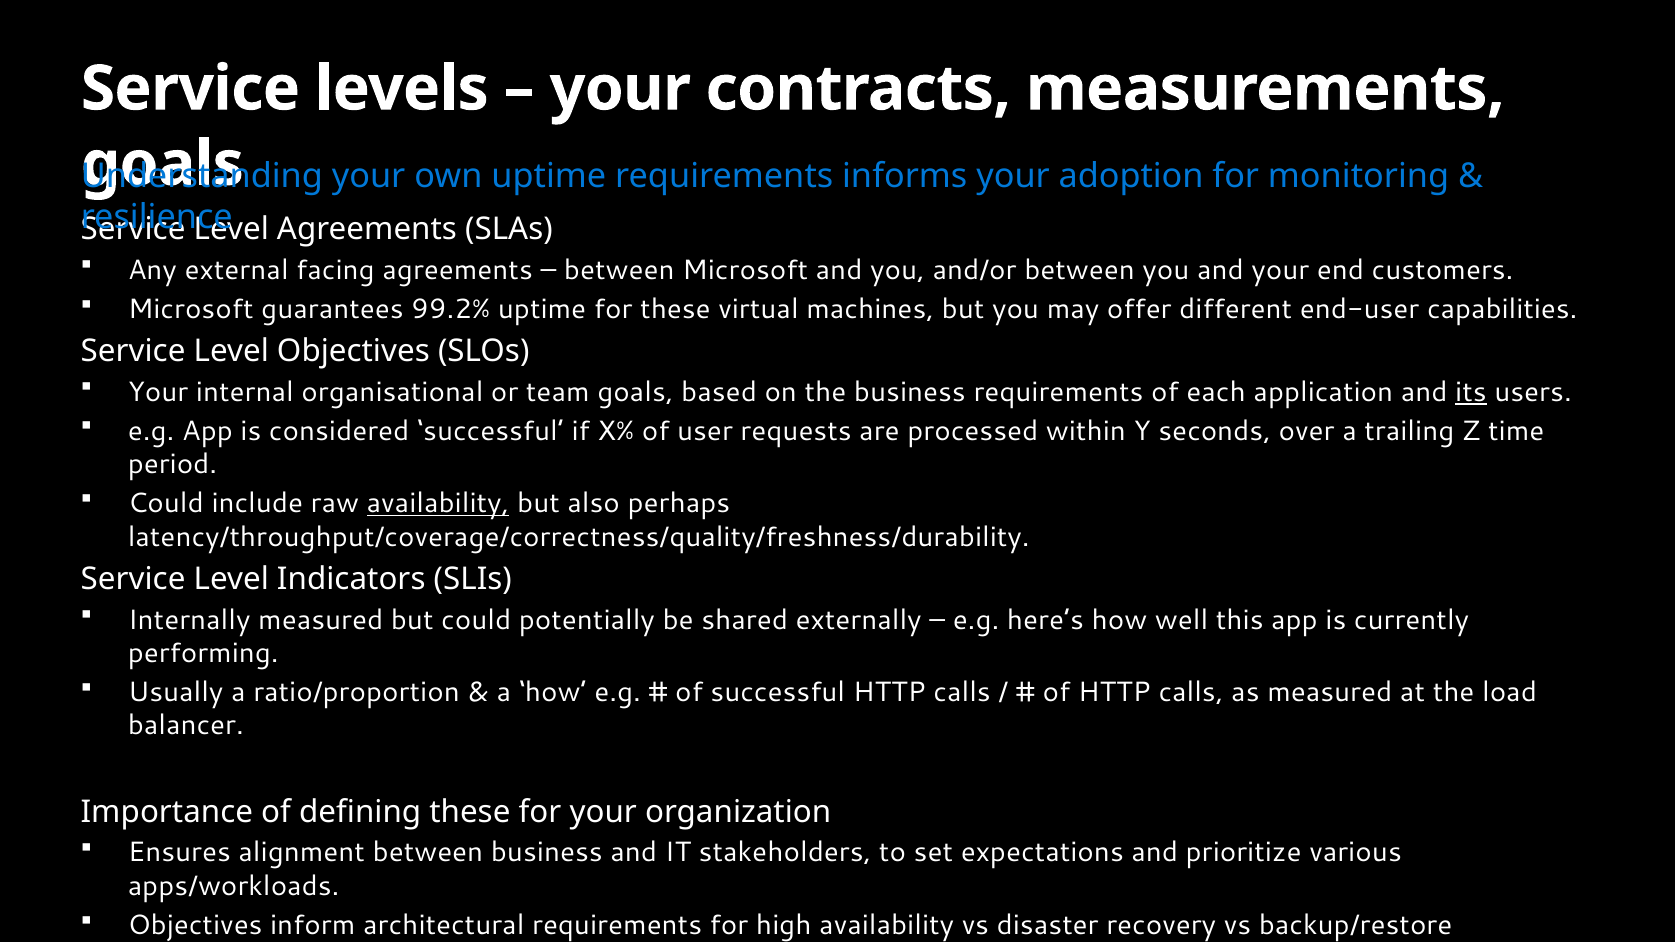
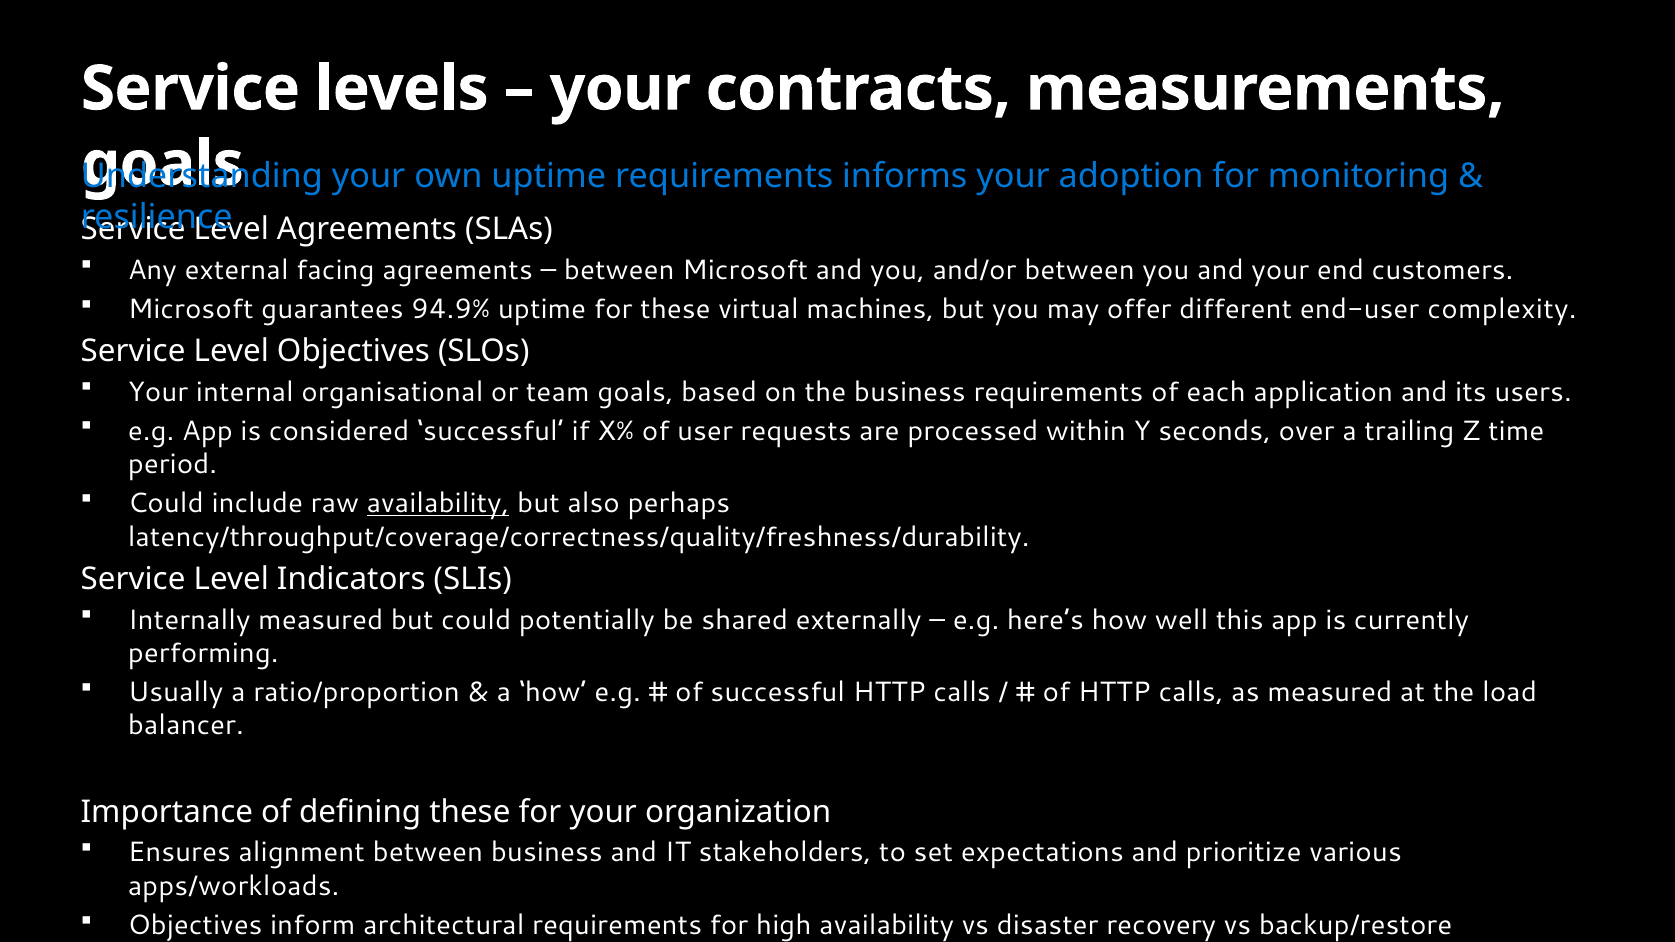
99.2%: 99.2% -> 94.9% (451, 309)
end-user capabilities: capabilities -> complexity (1502, 309)
its underline: present -> none (1471, 392)
